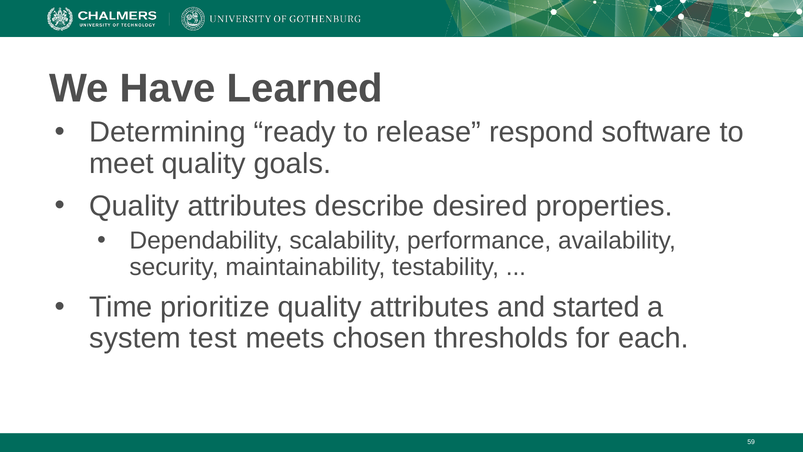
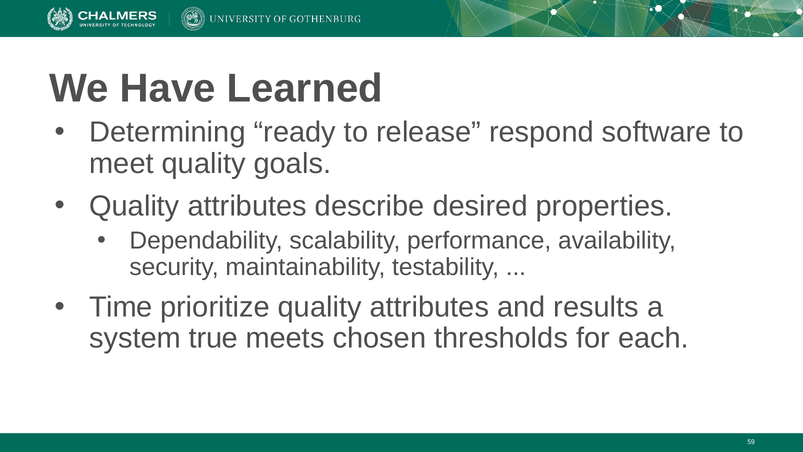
started: started -> results (596, 307)
test: test -> true (214, 338)
